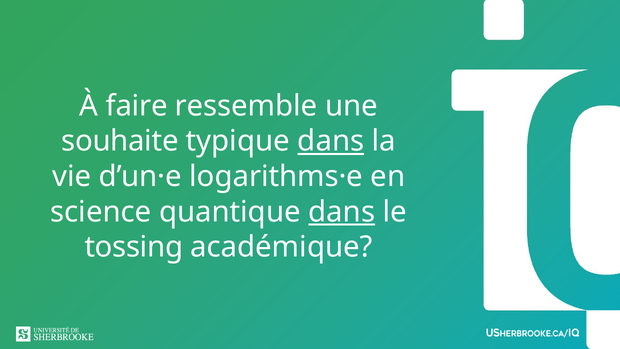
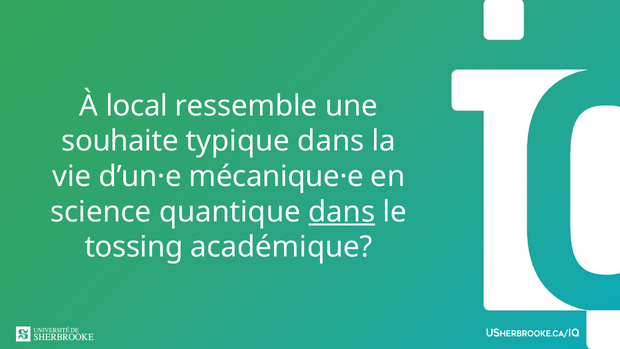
faire: faire -> local (137, 106)
dans underline: present -> none (331, 141)
logarithms·e: logarithms·e -> mécanique·e (276, 176)
